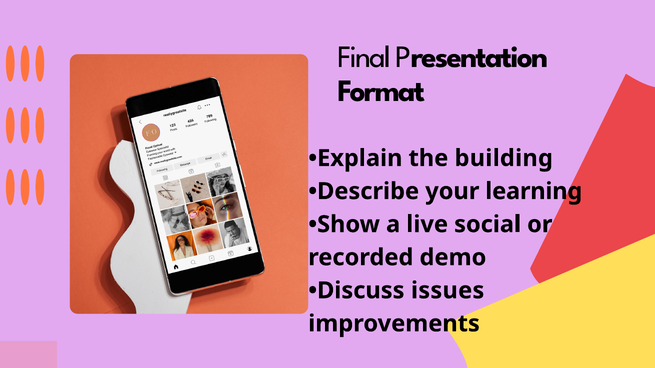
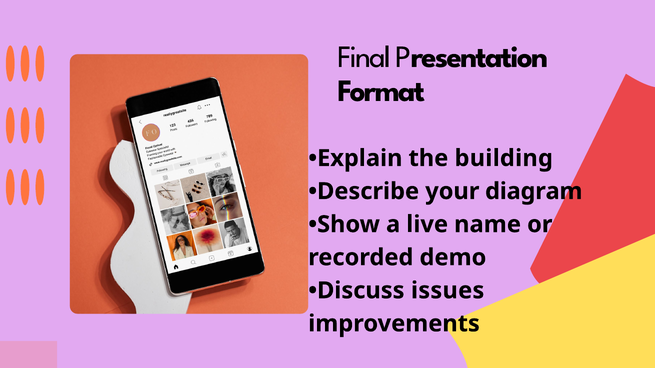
learning: learning -> diagram (534, 192)
social: social -> name (488, 225)
